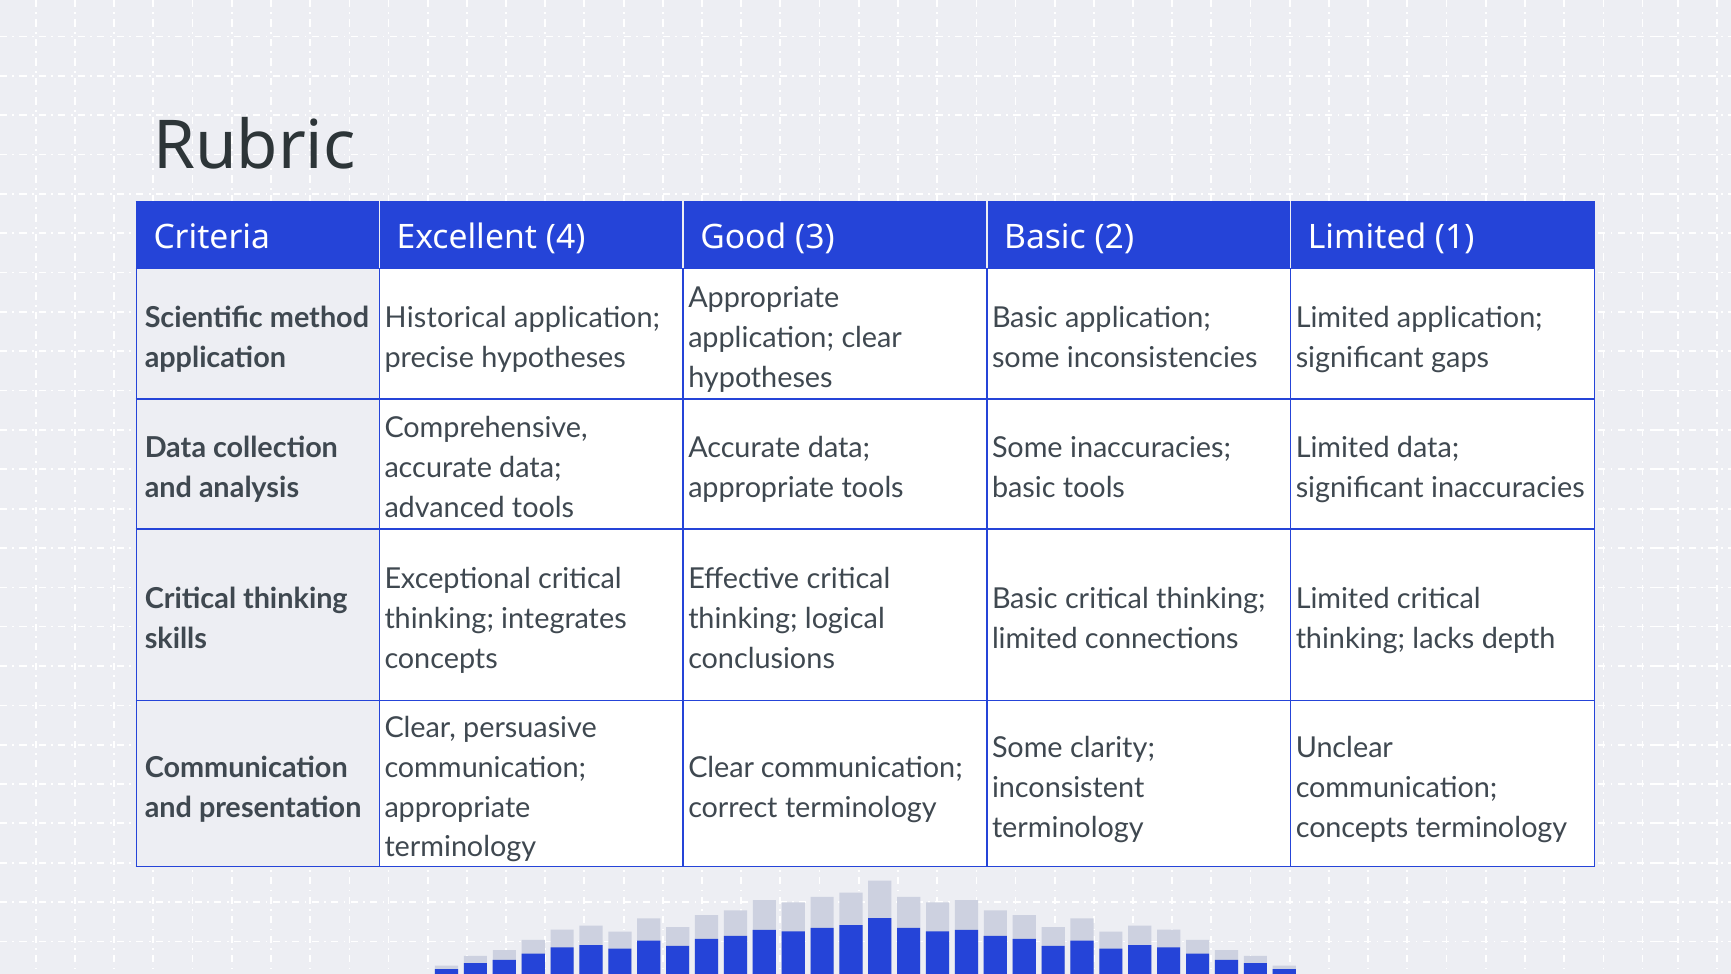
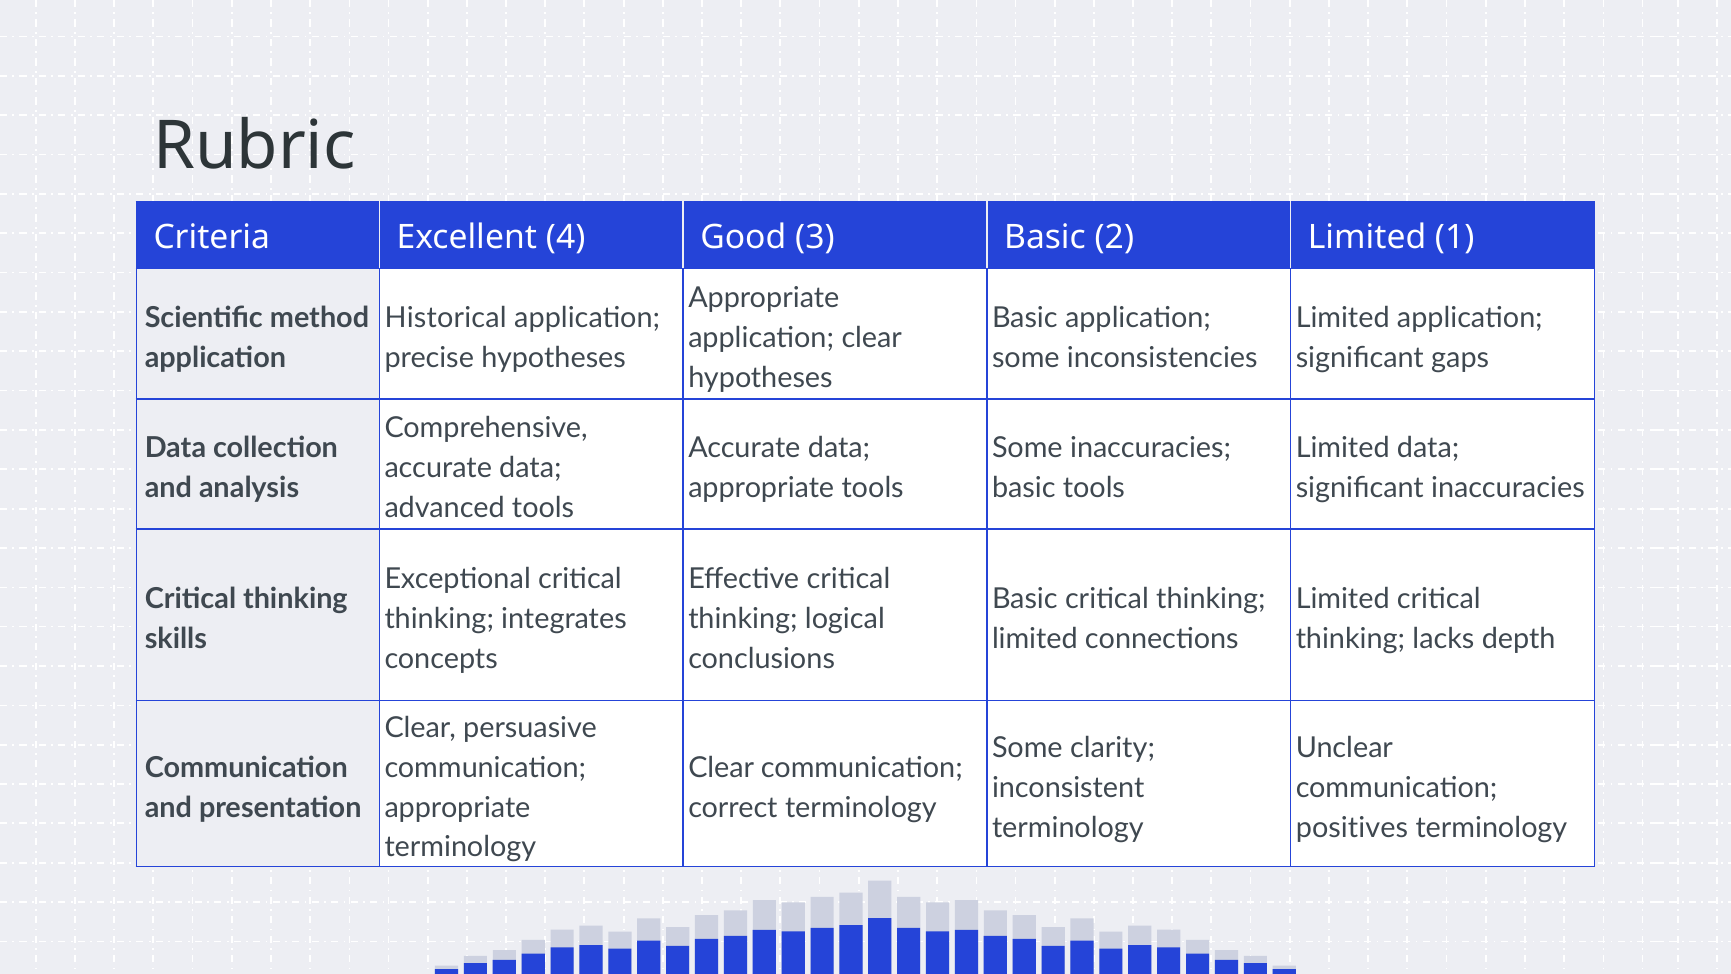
concepts: concepts -> positives (1352, 827)
